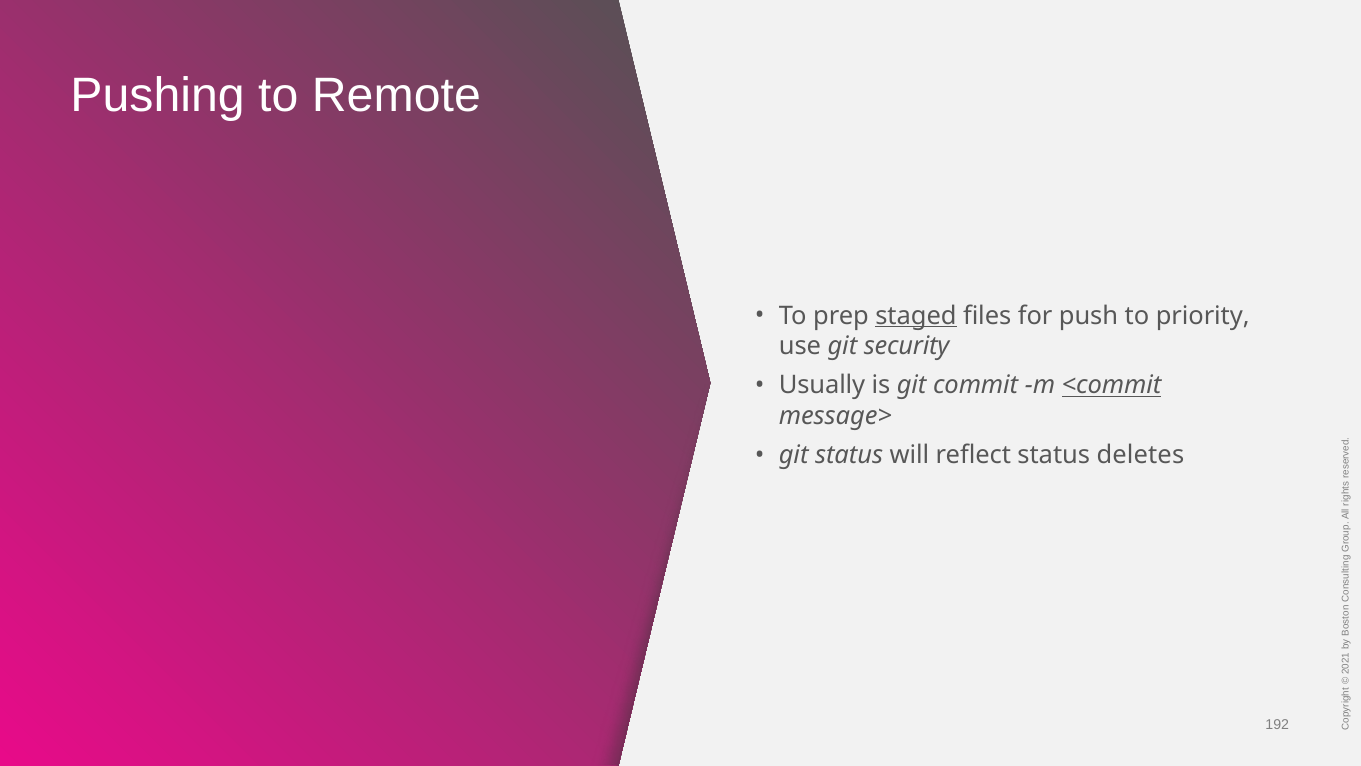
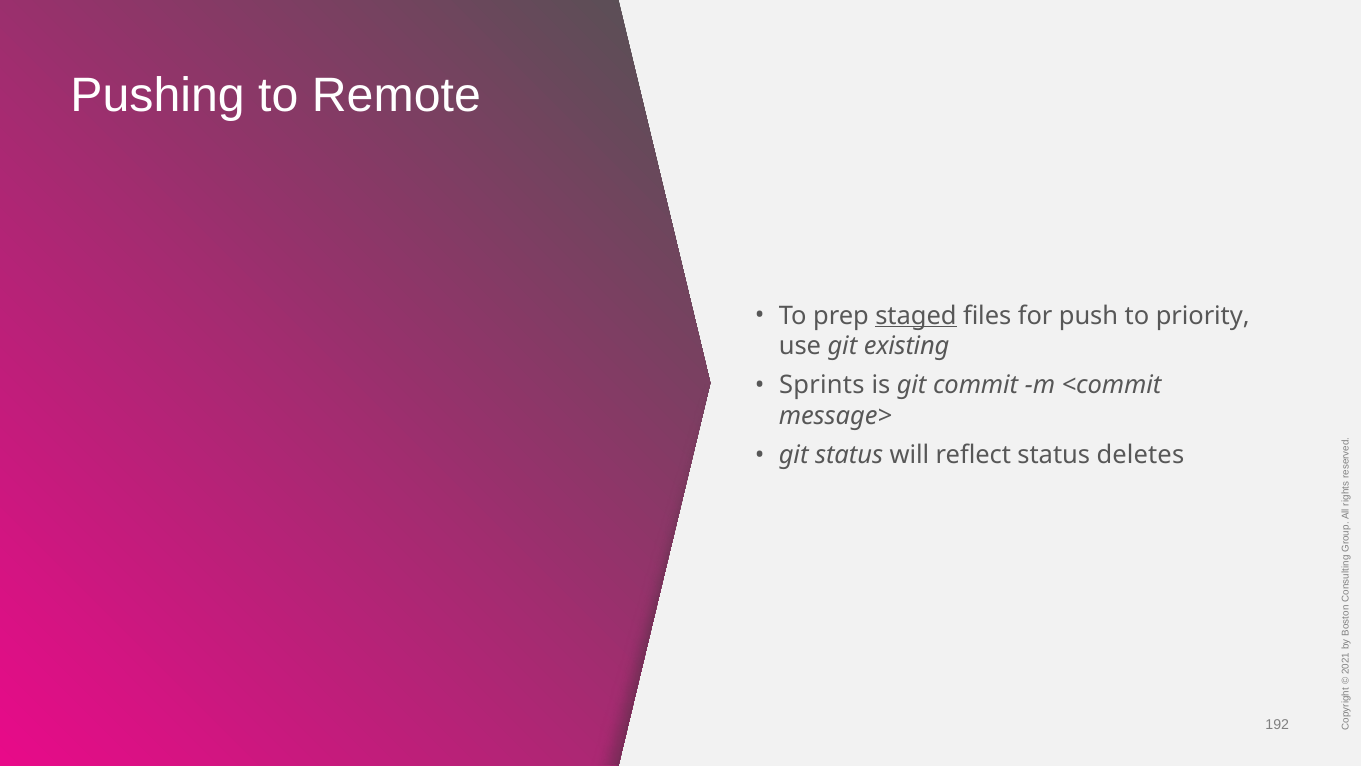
security: security -> existing (907, 346)
Usually: Usually -> Sprints (822, 385)
<commit underline: present -> none (1111, 385)
